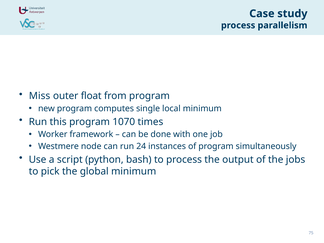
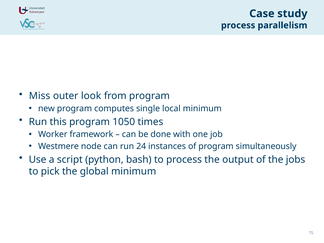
float: float -> look (91, 96)
1070: 1070 -> 1050 (124, 122)
